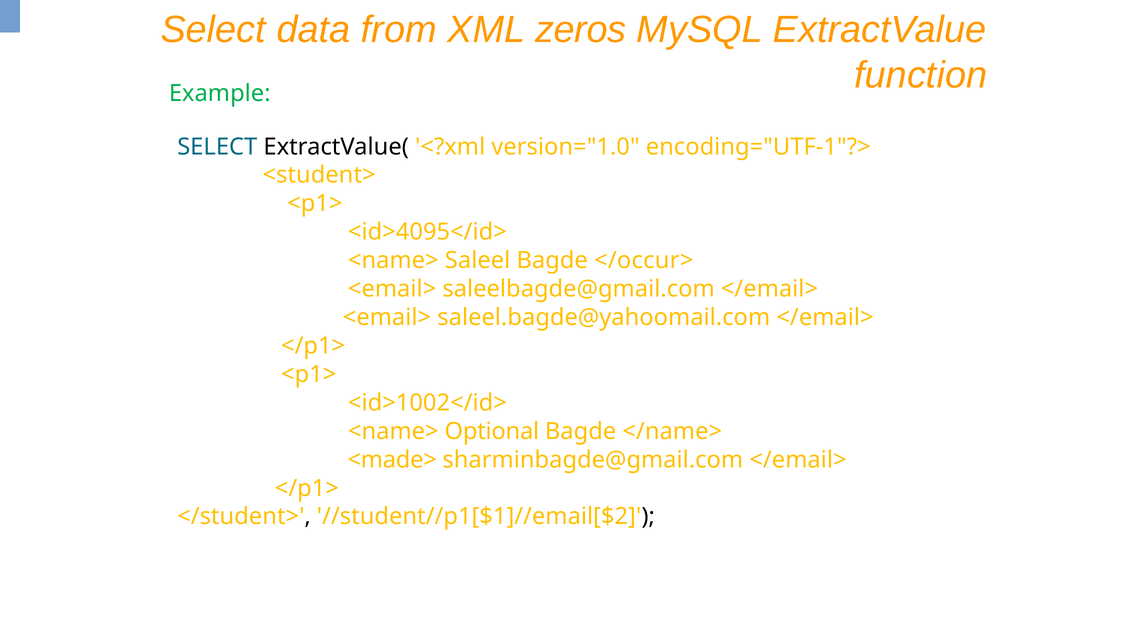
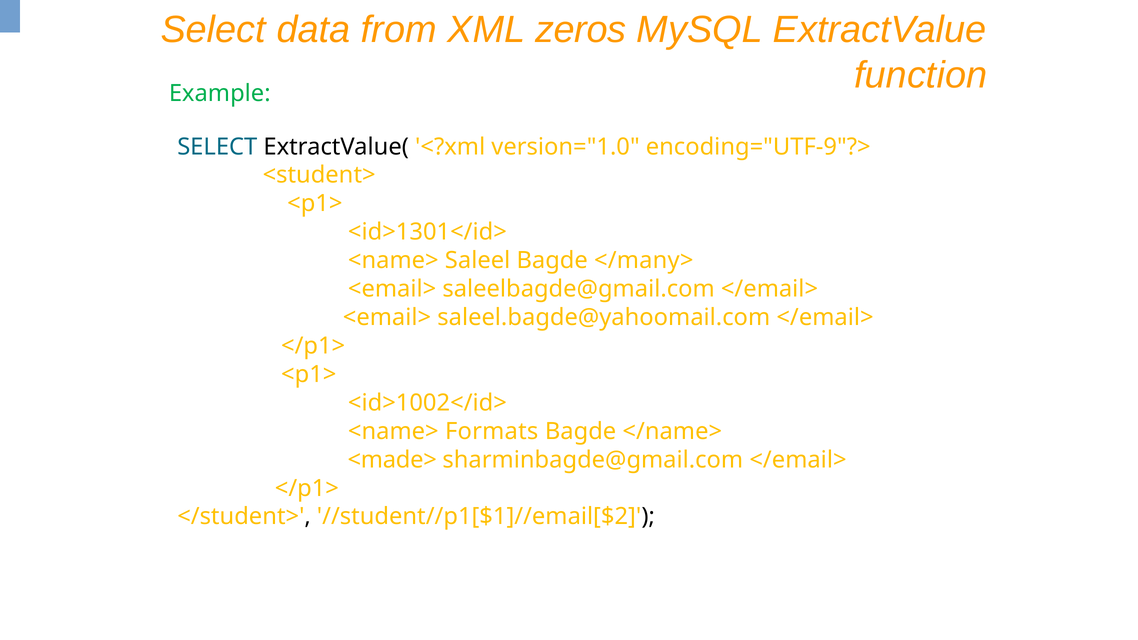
encoding="UTF-1"?>: encoding="UTF-1"?> -> encoding="UTF-9"?> (758, 147)
<id>4095</id>: <id>4095</id> -> <id>1301</id> (427, 232)
</occur>: </occur> -> </many> (644, 261)
Optional: Optional -> Formats (492, 431)
